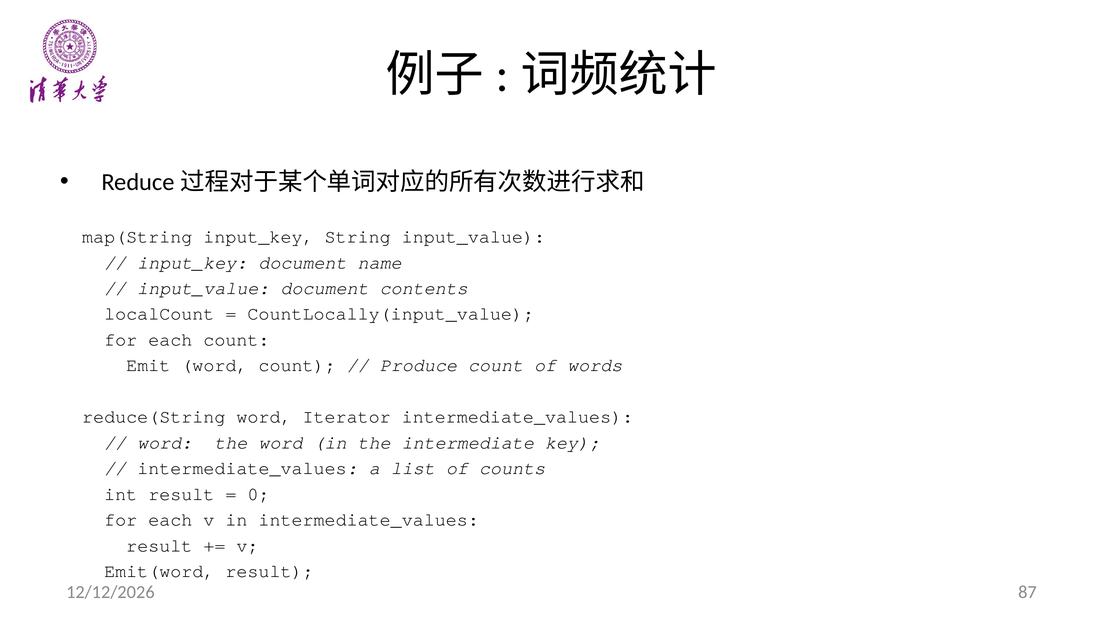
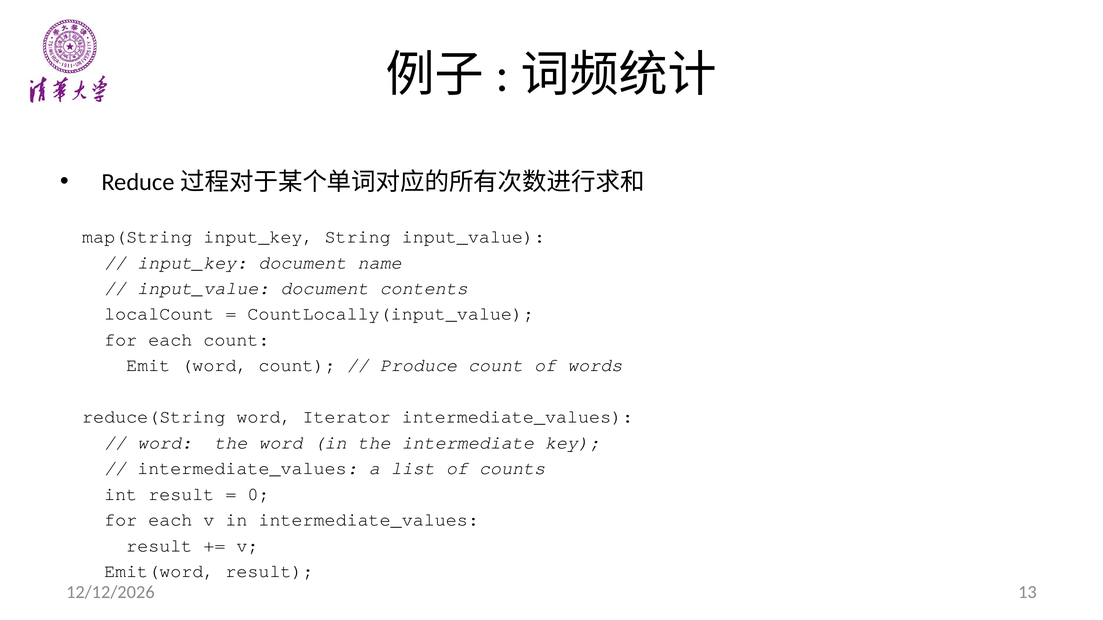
87: 87 -> 13 (1028, 593)
